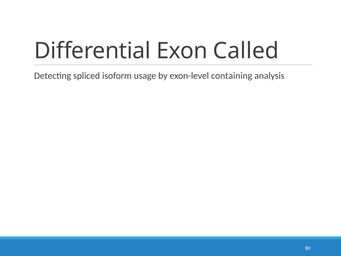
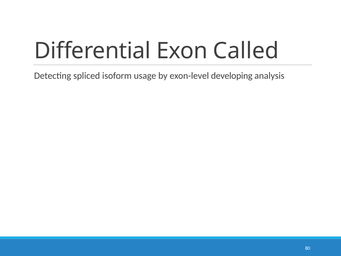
containing: containing -> developing (232, 76)
